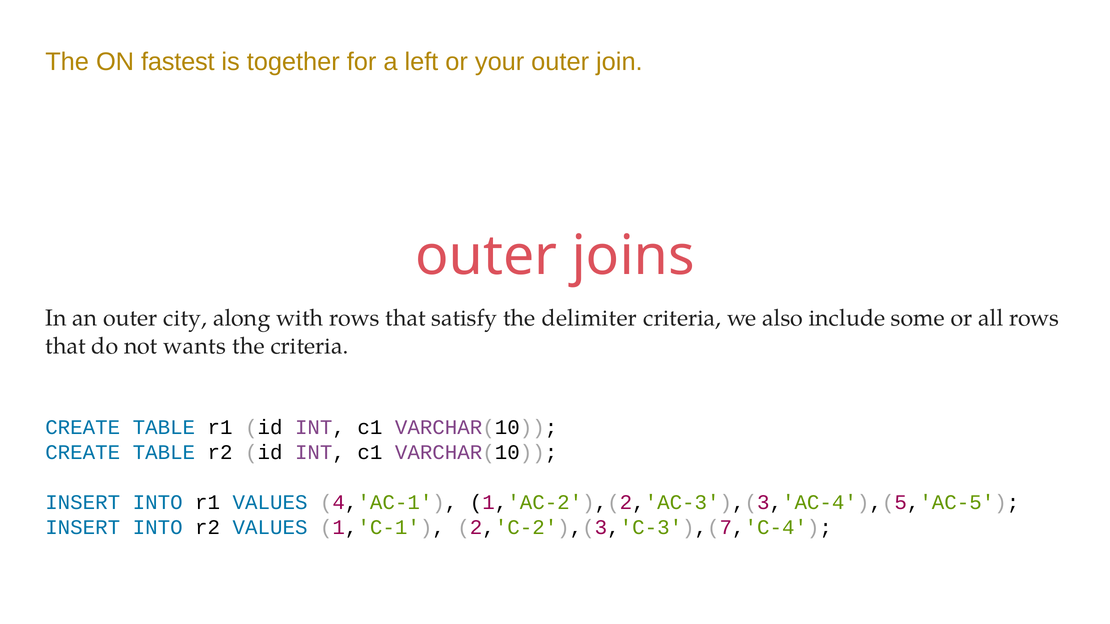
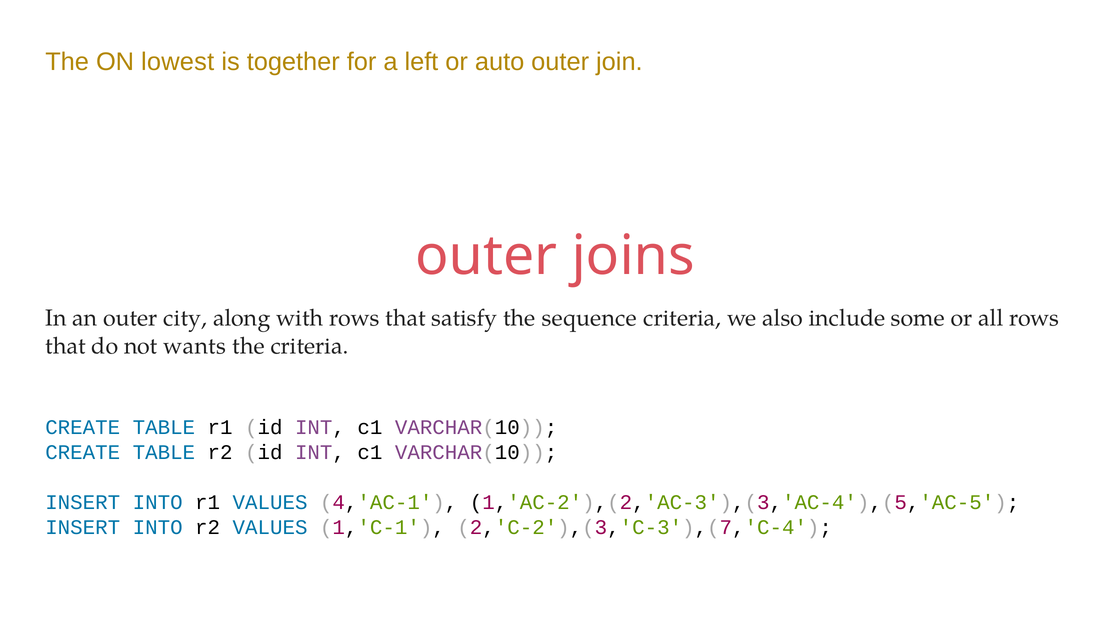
fastest: fastest -> lowest (178, 62)
your: your -> auto (500, 62)
delimiter: delimiter -> sequence (589, 319)
